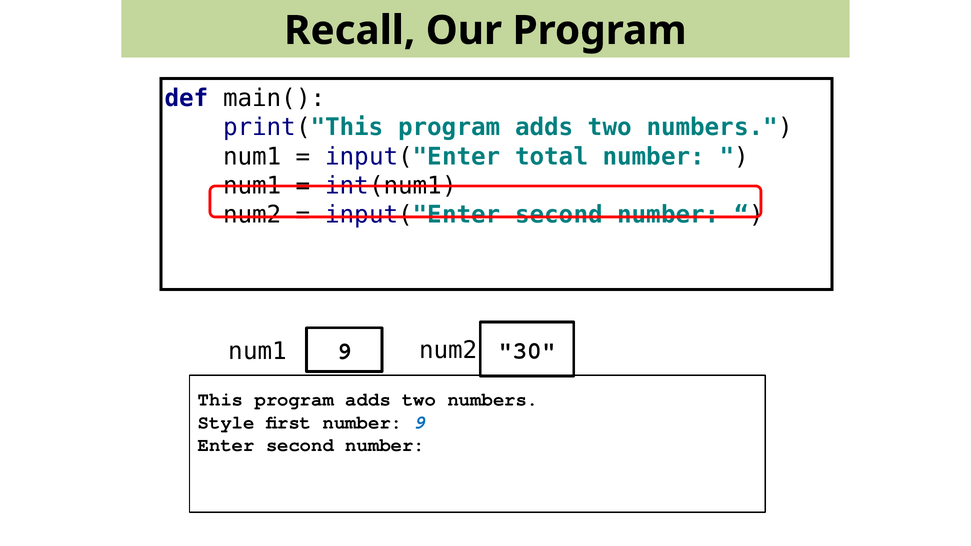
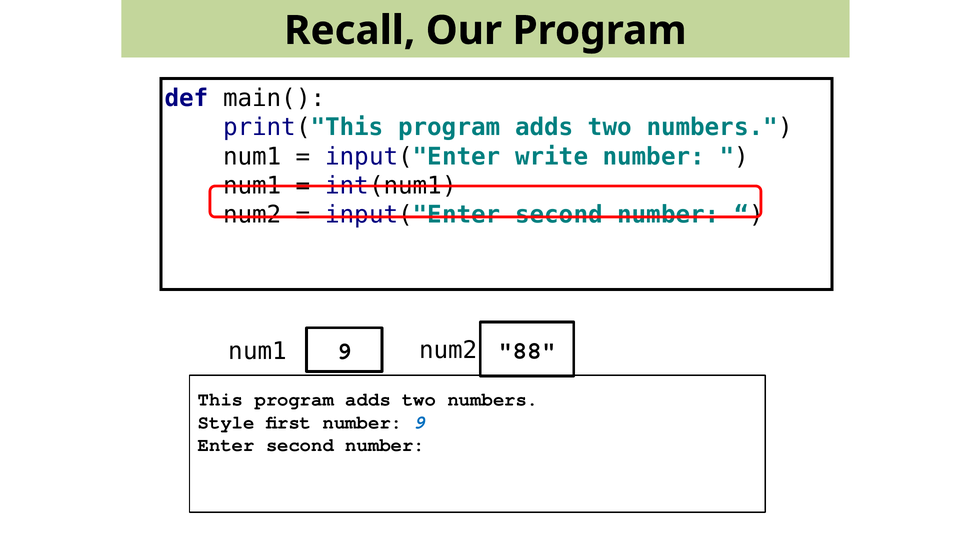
total: total -> write (552, 157)
30: 30 -> 88 (527, 351)
